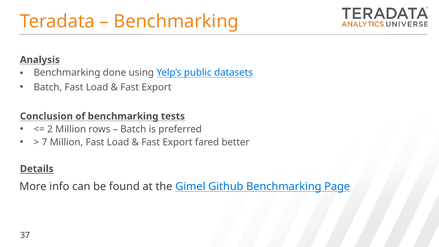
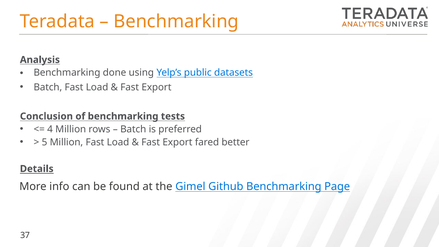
2: 2 -> 4 (50, 129)
7: 7 -> 5 (44, 142)
